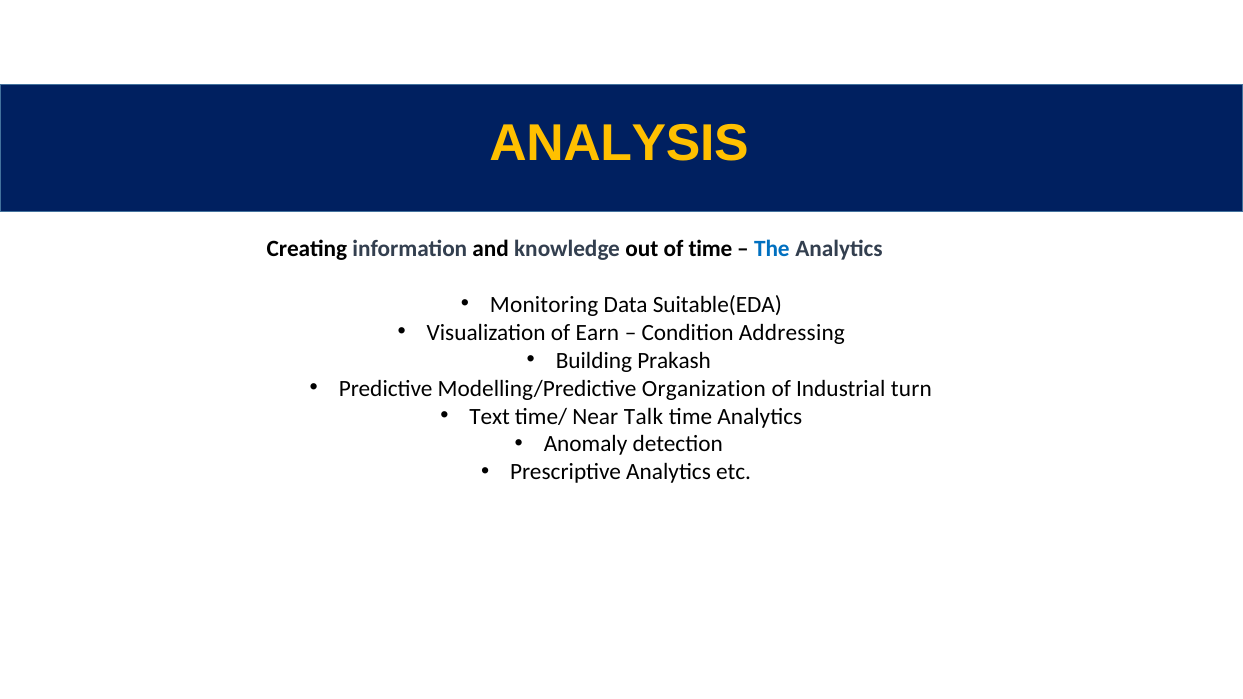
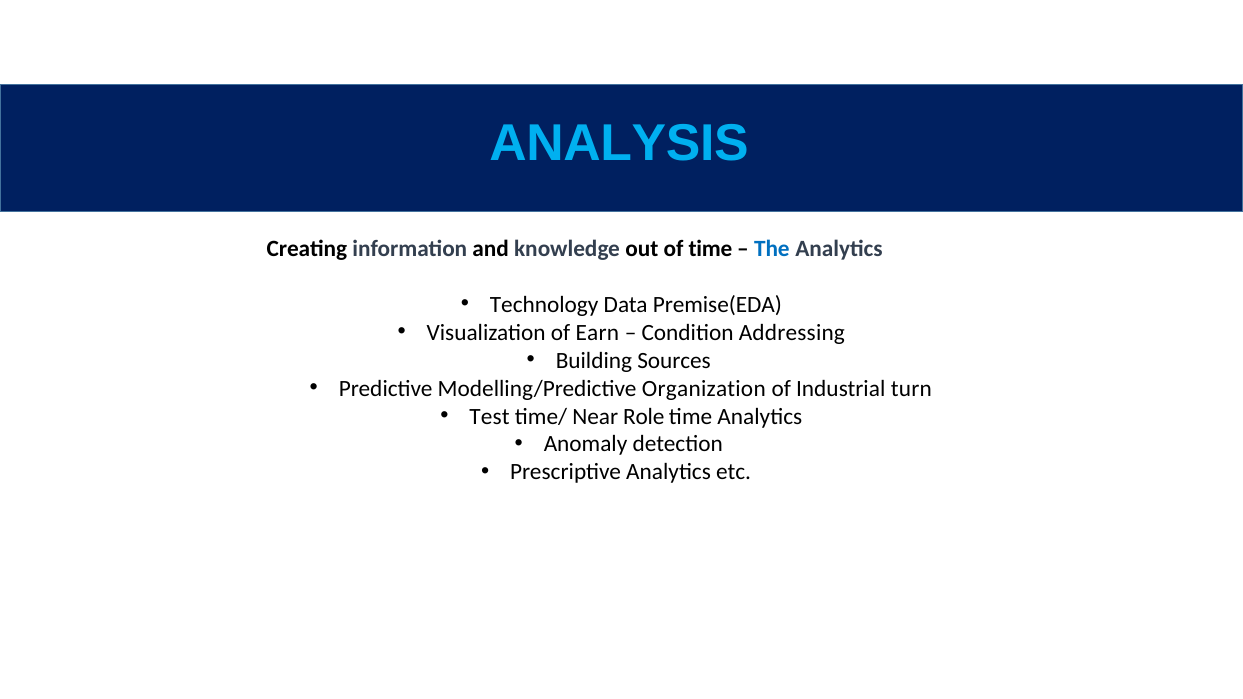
ANALYSIS colour: yellow -> light blue (619, 144)
Monitoring: Monitoring -> Technology (544, 305)
Suitable(EDA: Suitable(EDA -> Premise(EDA (717, 305)
Prakash: Prakash -> Sources (674, 361)
Text: Text -> Test (490, 416)
Talk: Talk -> Role (644, 416)
